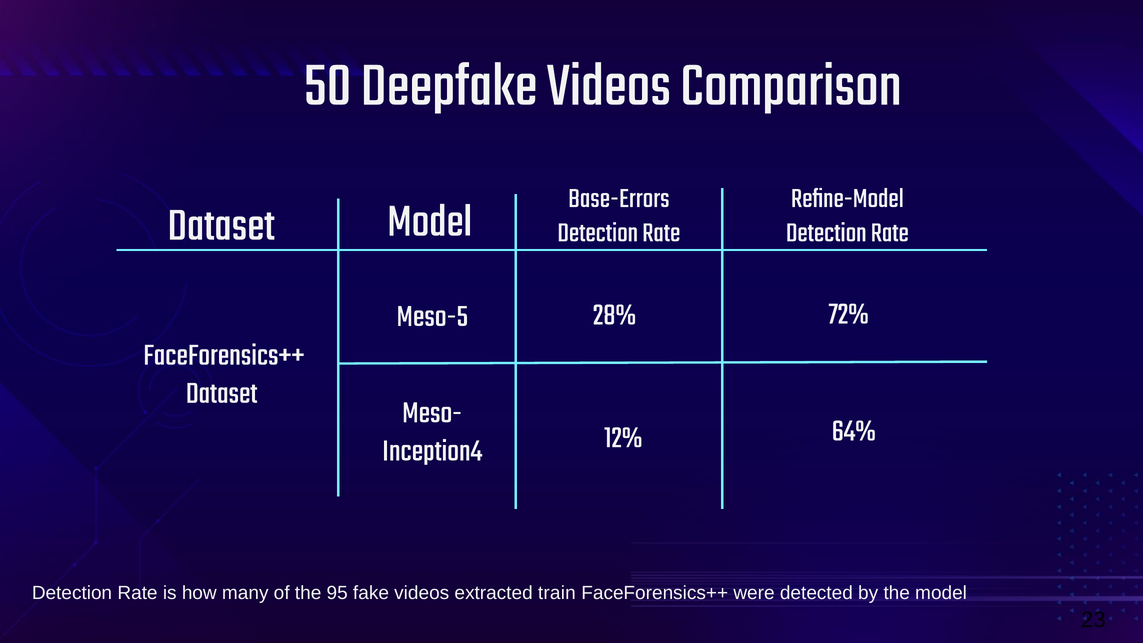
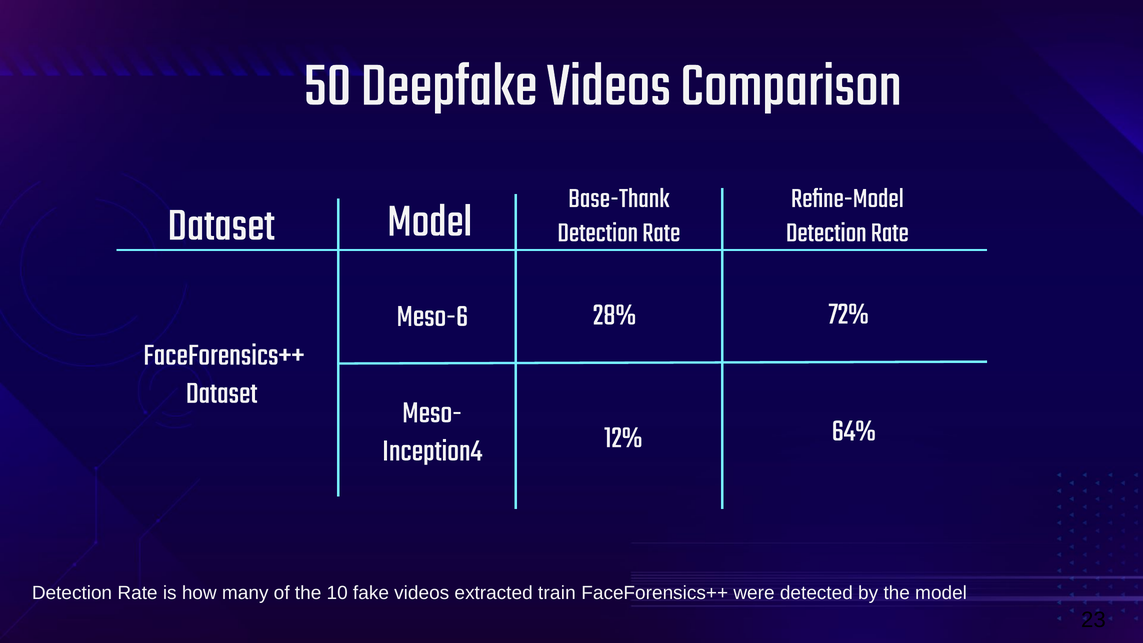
Base-Errors: Base-Errors -> Base-Thank (619, 198)
Meso-5: Meso-5 -> Meso-6 (432, 315)
95: 95 -> 10 (337, 593)
